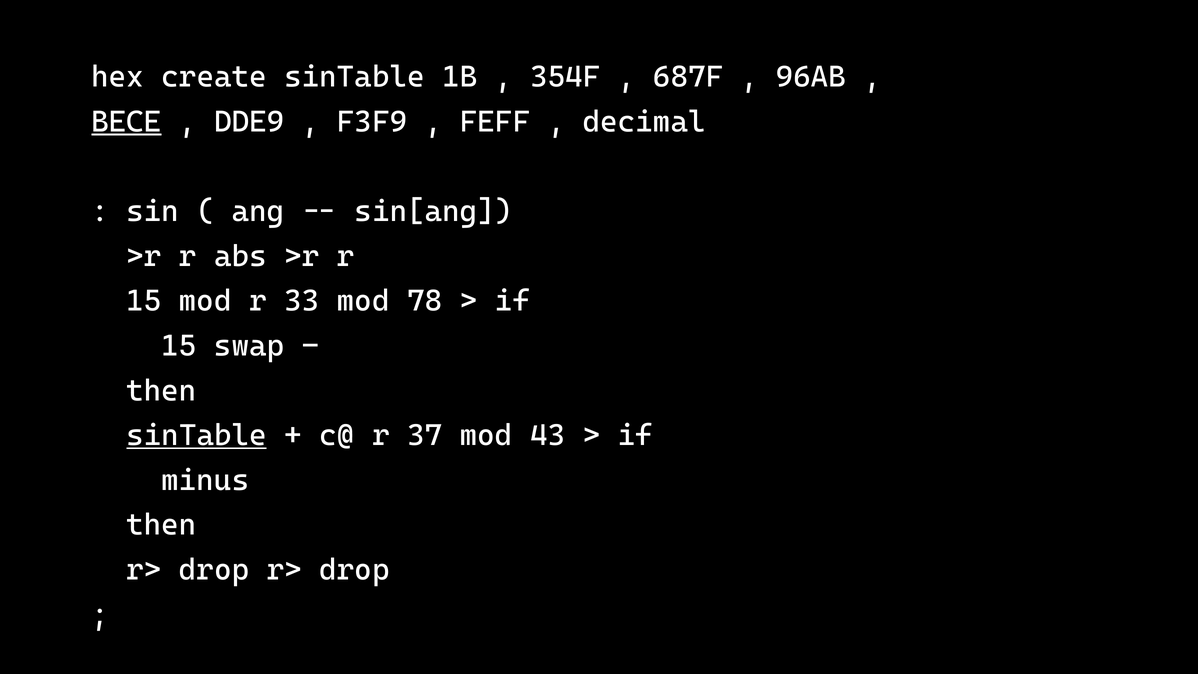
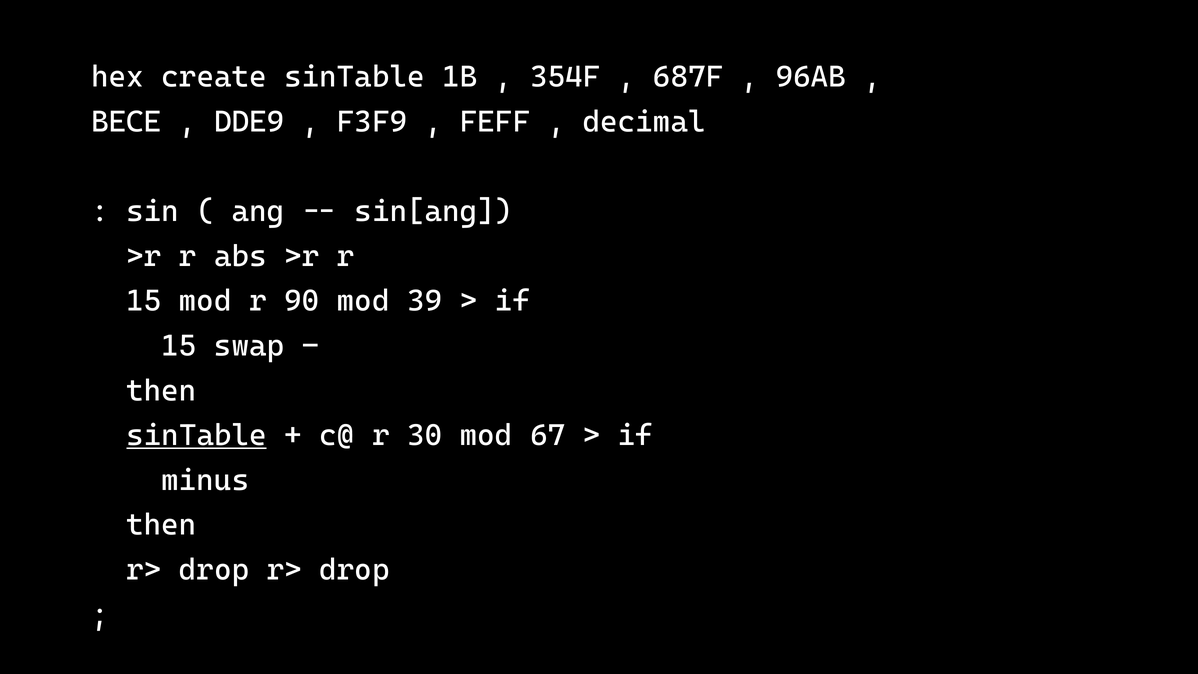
BECE underline: present -> none (126, 122)
33: 33 -> 90 (302, 301)
78: 78 -> 39 (425, 301)
37: 37 -> 30 (425, 435)
43: 43 -> 67 (548, 435)
